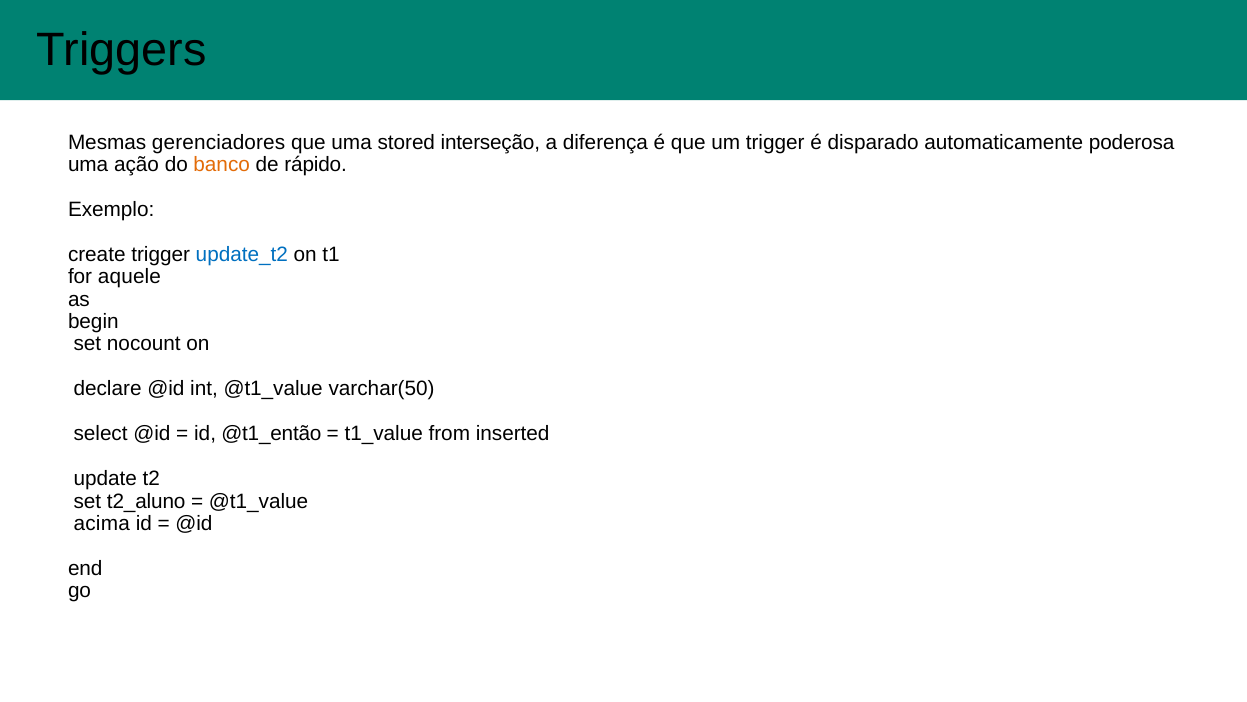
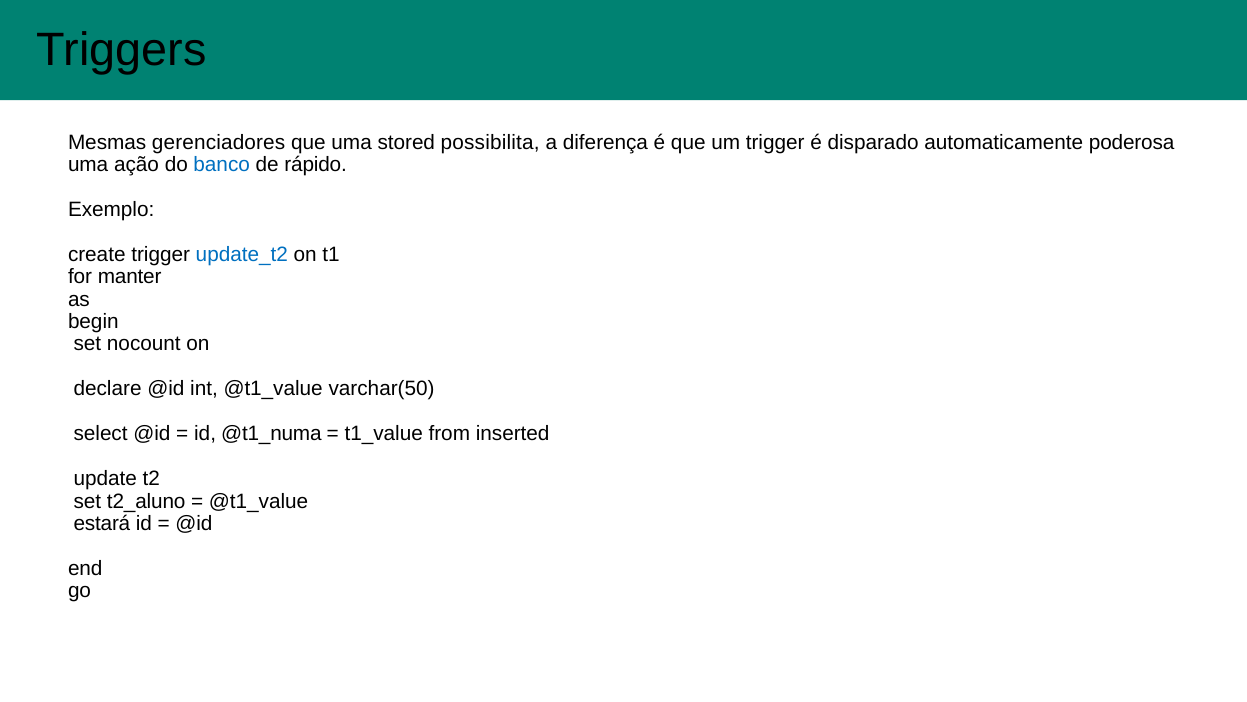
interseção: interseção -> possibilita (490, 142)
banco colour: orange -> blue (222, 164)
aquele: aquele -> manter (130, 277)
@t1_então: @t1_então -> @t1_numa (271, 434)
acima: acima -> estará (102, 523)
